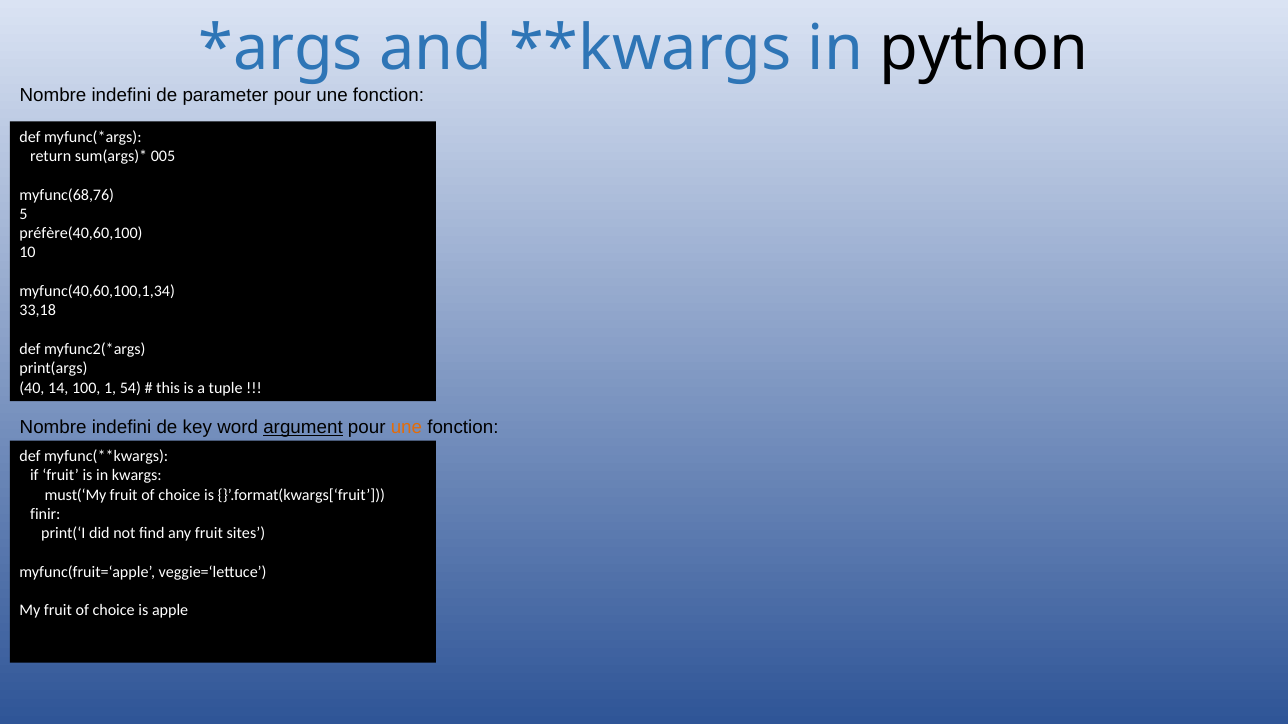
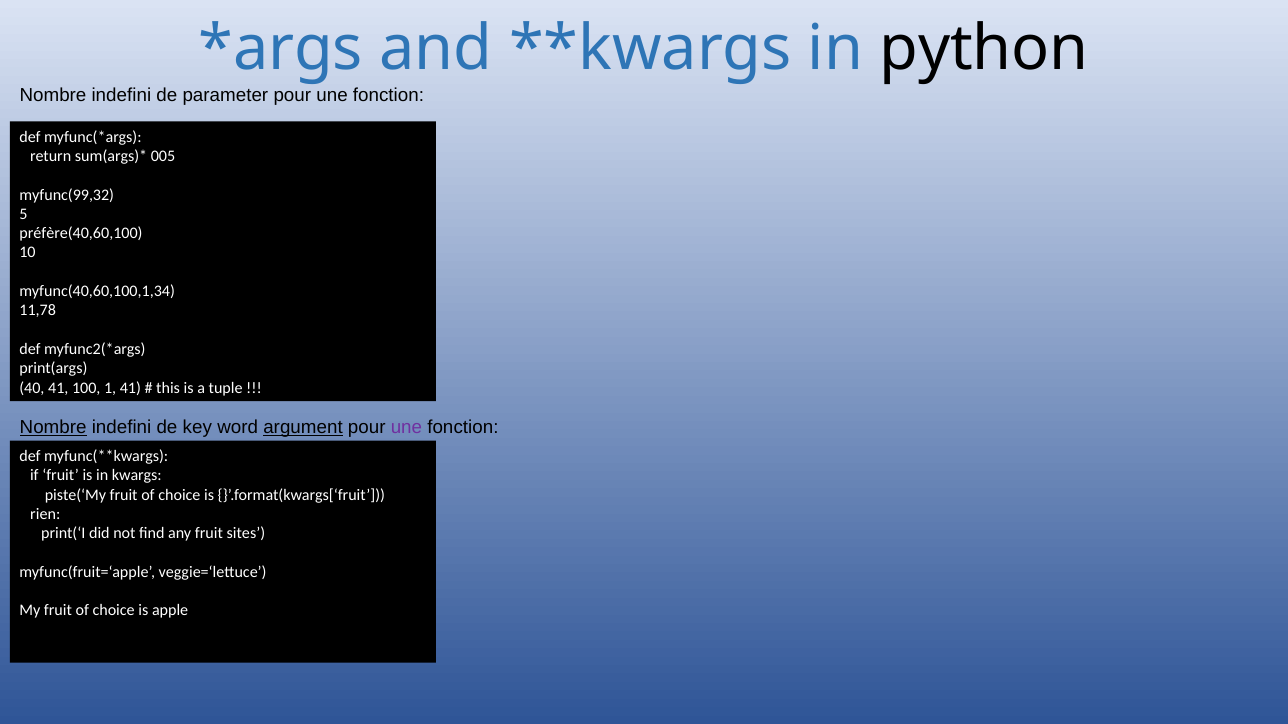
myfunc(68,76: myfunc(68,76 -> myfunc(99,32 (67, 195)
33,18: 33,18 -> 11,78 (38, 311)
40 14: 14 -> 41 (58, 388)
1 54: 54 -> 41 (130, 388)
Nombre underline: none -> present (53, 428)
une colour: orange -> purple (406, 428)
must(‘My: must(‘My -> piste(‘My (75, 495)
finir: finir -> rien (45, 514)
